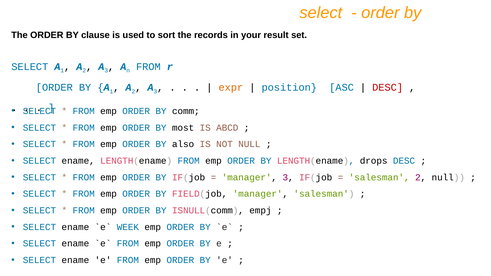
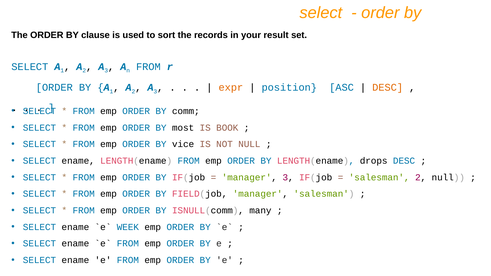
DESC colour: red -> orange (388, 88)
ABCD: ABCD -> BOOK (227, 128)
also: also -> vice (183, 144)
empj: empj -> many (260, 211)
